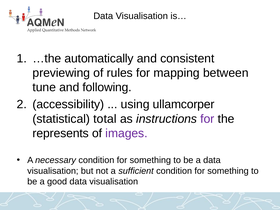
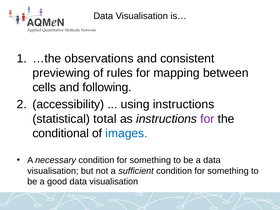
automatically: automatically -> observations (99, 58)
tune: tune -> cells (44, 87)
using ullamcorper: ullamcorper -> instructions (184, 104)
represents: represents -> conditional (61, 133)
images colour: purple -> blue (126, 133)
